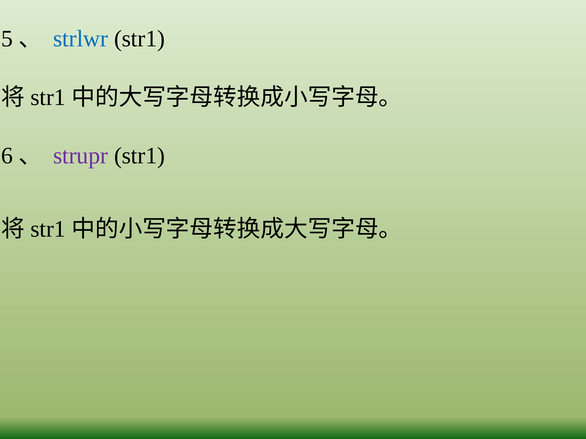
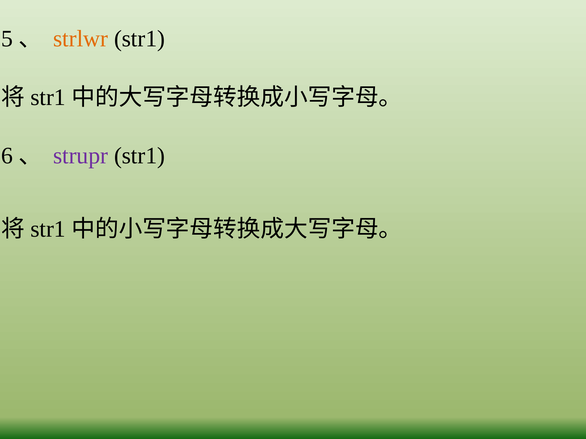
strlwr colour: blue -> orange (81, 39)
